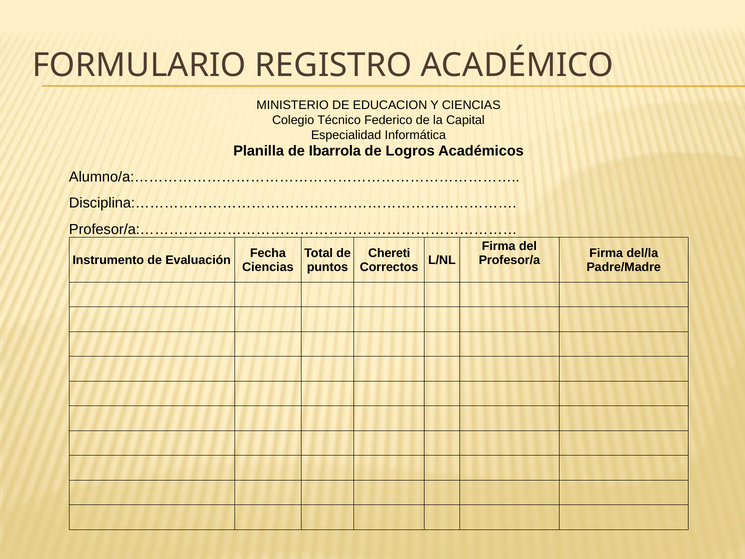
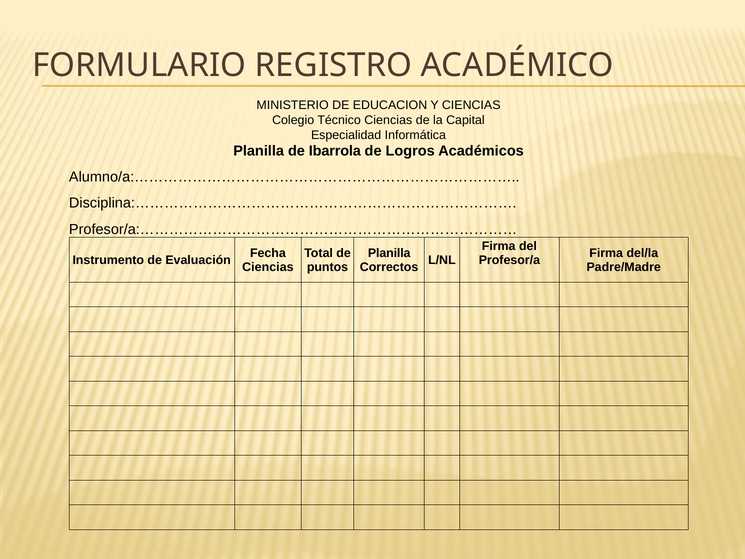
Técnico Federico: Federico -> Ciencias (388, 120)
Chereti: Chereti -> Planilla (389, 253)
